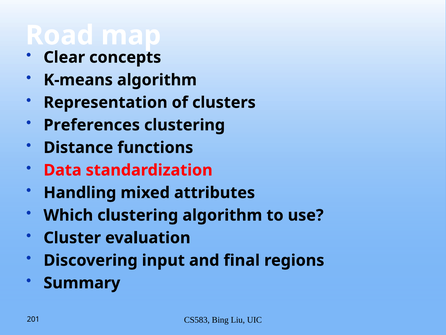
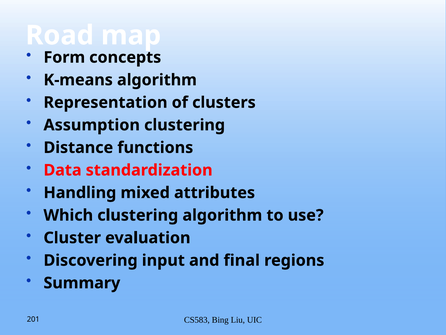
Clear: Clear -> Form (64, 57)
Preferences: Preferences -> Assumption (92, 125)
